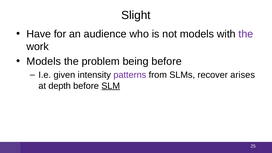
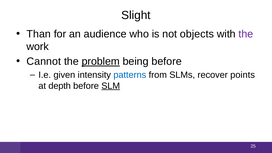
Have: Have -> Than (39, 34)
not models: models -> objects (197, 34)
Models: Models -> Cannot (44, 61)
problem underline: none -> present (101, 61)
patterns colour: purple -> blue (130, 75)
arises: arises -> points (243, 75)
